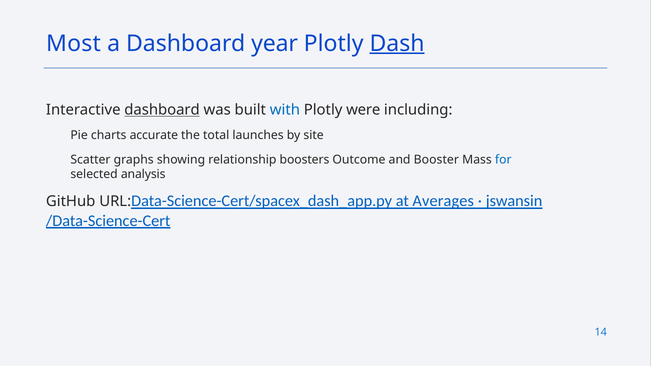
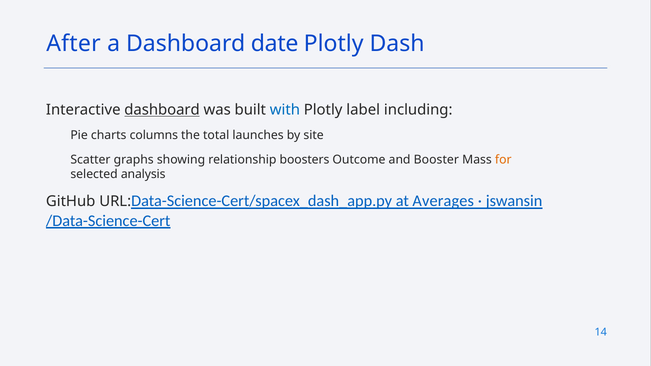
Most: Most -> After (73, 43)
year: year -> date (275, 43)
Dash underline: present -> none (397, 43)
were: were -> label (363, 110)
accurate: accurate -> columns (154, 135)
for colour: blue -> orange (503, 160)
